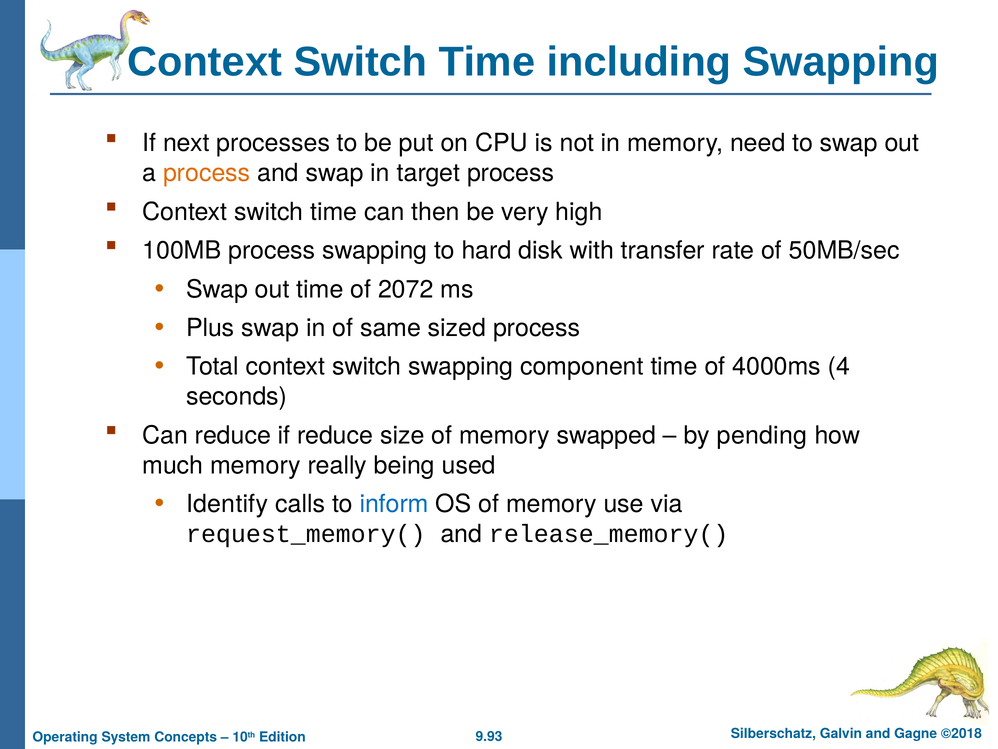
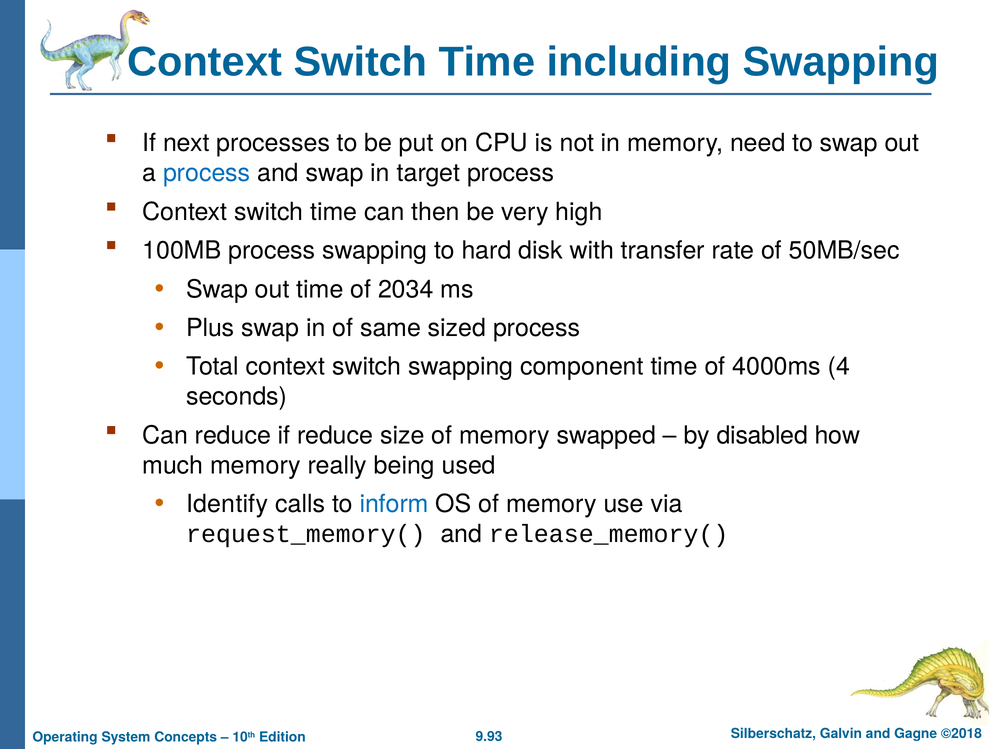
process colour: orange -> blue (207, 173)
2072: 2072 -> 2034 (406, 289)
pending: pending -> disabled (762, 435)
